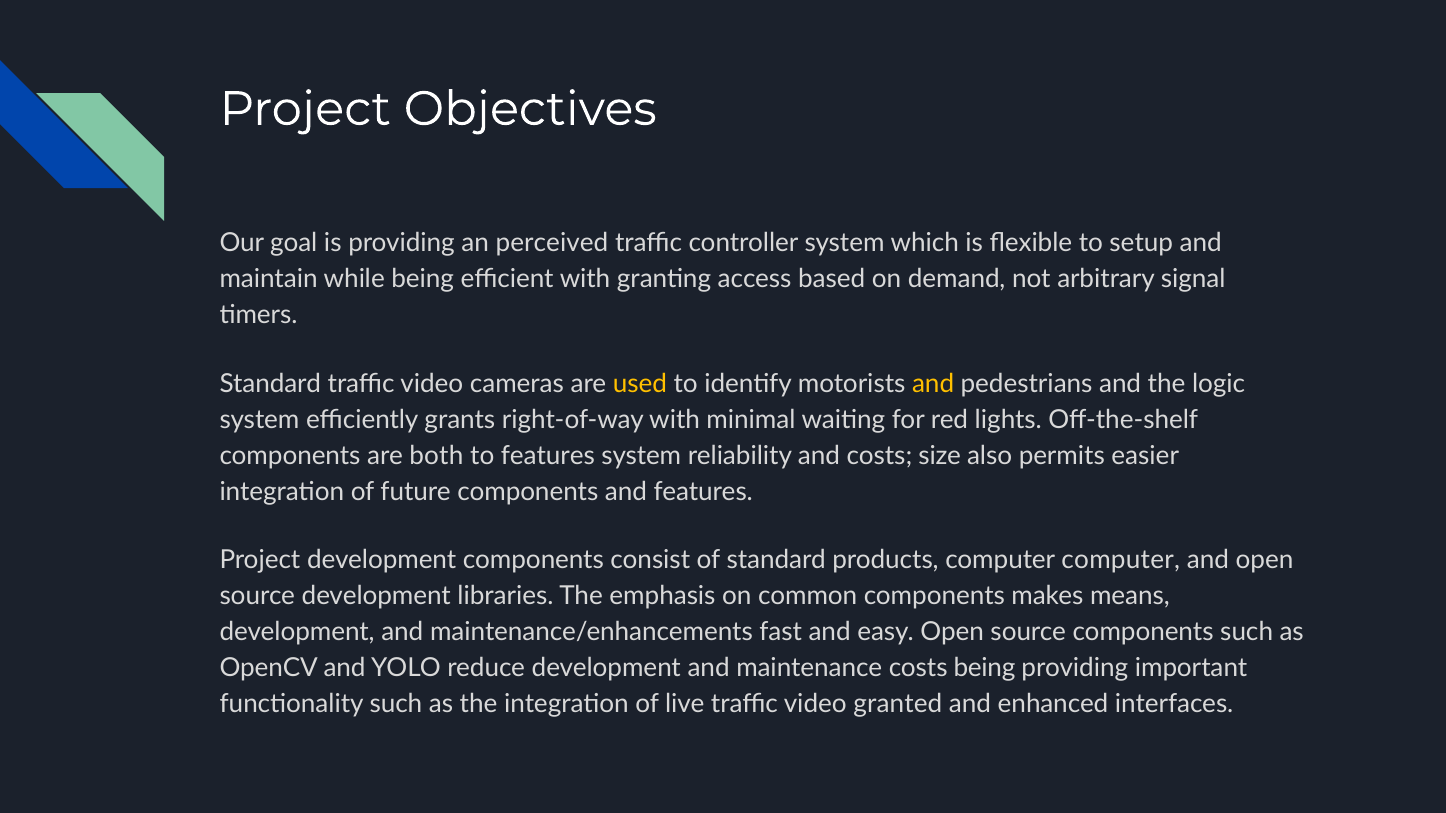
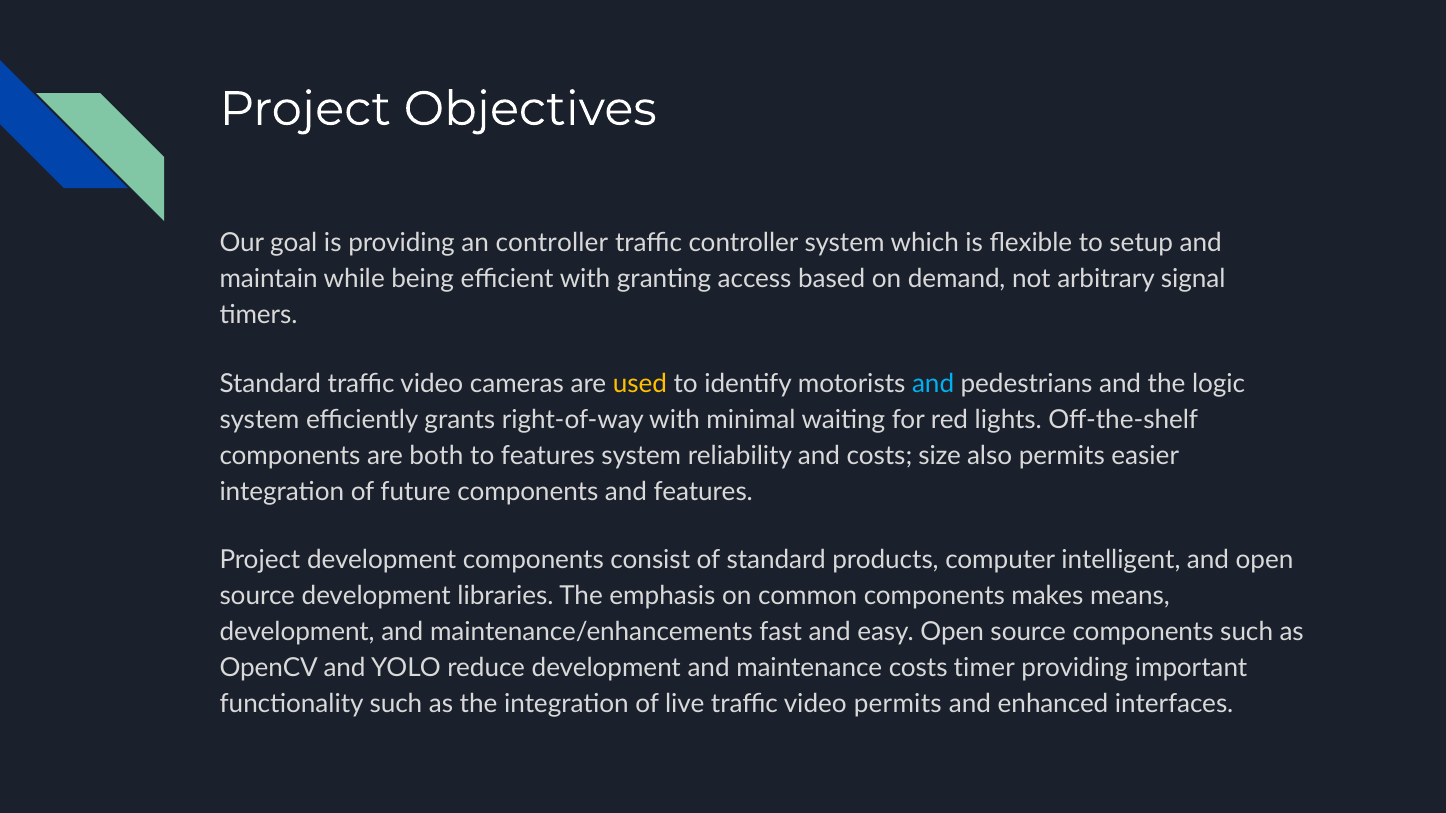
an perceived: perceived -> controller (552, 243)
and colour: yellow -> light blue (933, 384)
computer computer: computer -> intelligent (1121, 560)
costs being: being -> timer (984, 668)
video granted: granted -> permits (898, 704)
